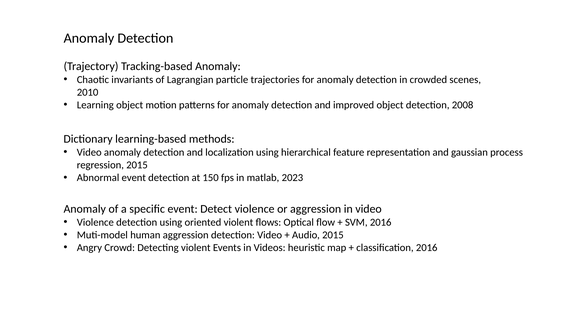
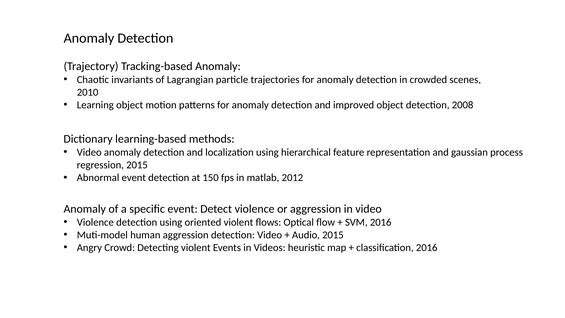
2023: 2023 -> 2012 (292, 178)
